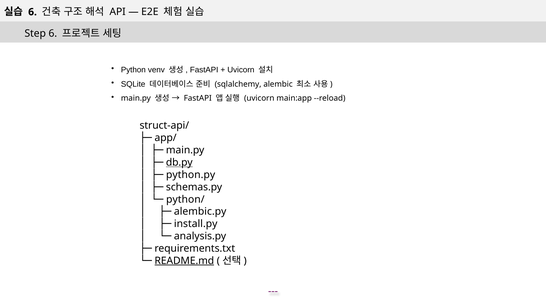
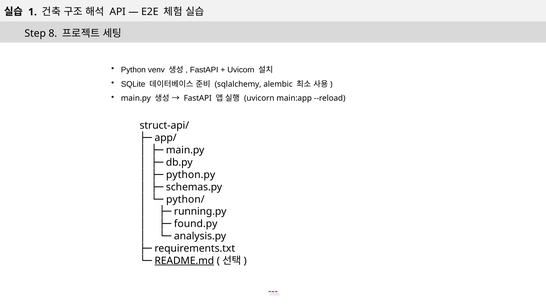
6: 6 -> 1 (33, 12)
Step 6: 6 -> 8 (53, 33)
db.py underline: present -> none (179, 163)
alembic.py: alembic.py -> running.py (200, 212)
install.py: install.py -> found.py (196, 224)
